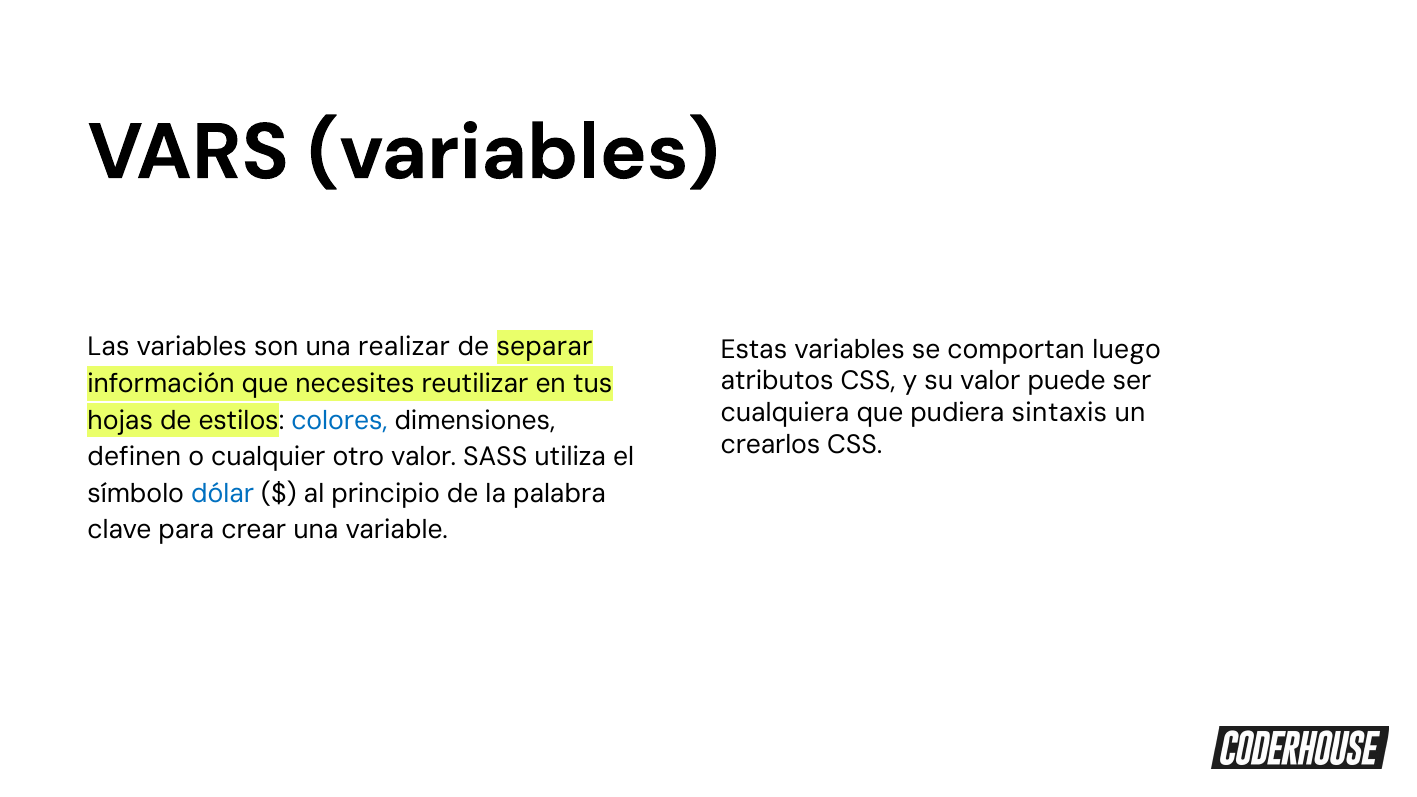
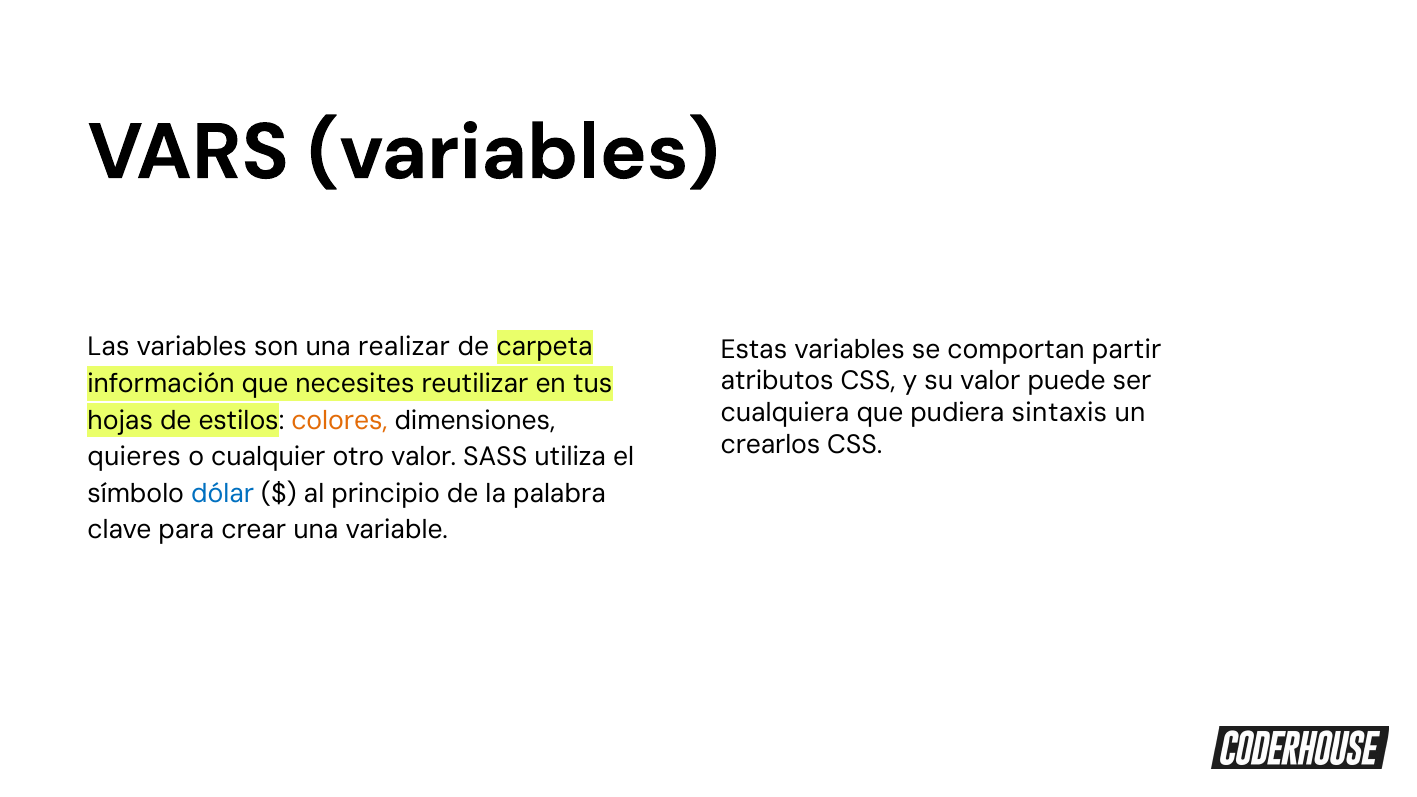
separar: separar -> carpeta (545, 347)
luego: luego -> partir (1127, 349)
colores colour: blue -> orange (339, 420)
definen: definen -> quieres (134, 457)
